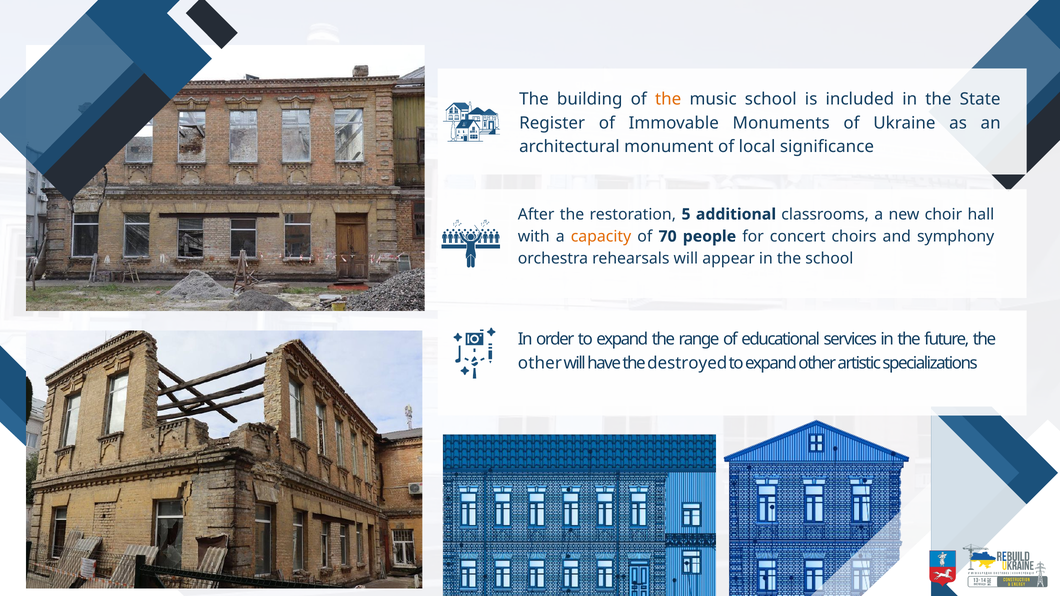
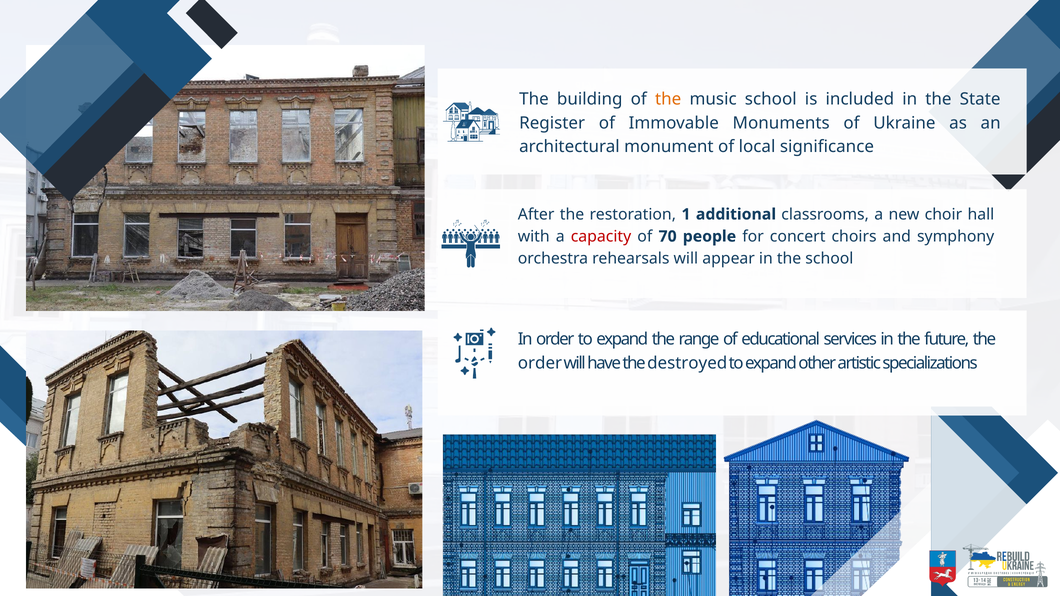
5: 5 -> 1 (686, 214)
capacity colour: orange -> red (601, 237)
other: other -> order (540, 363)
